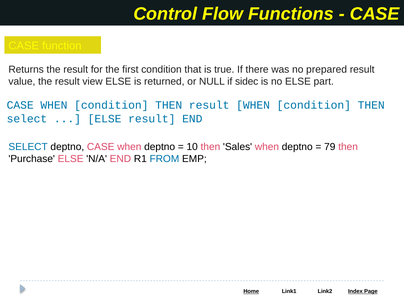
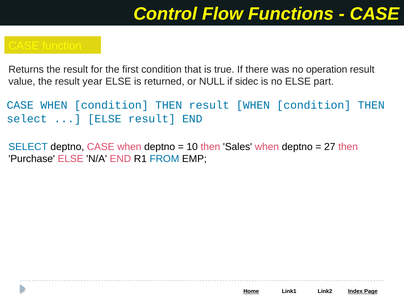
prepared: prepared -> operation (327, 69)
view: view -> year (92, 81)
79: 79 -> 27 (330, 147)
